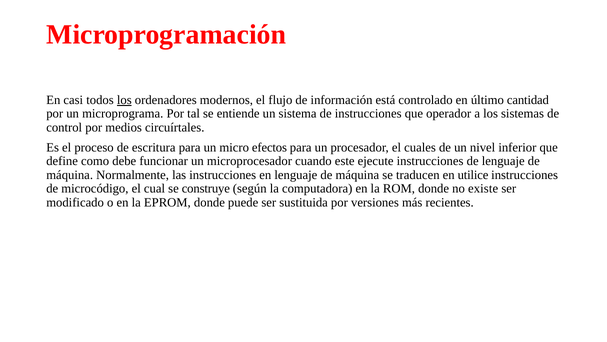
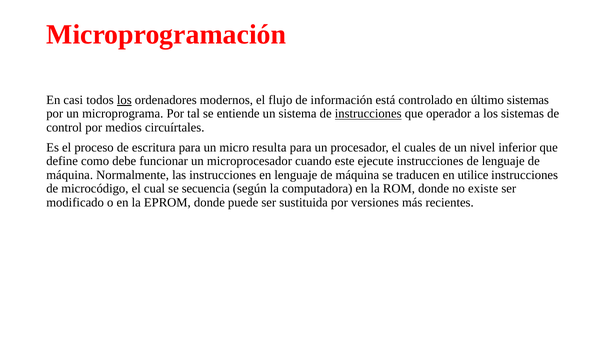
último cantidad: cantidad -> sistemas (528, 100)
instrucciones underline: none -> present (368, 114)
efectos: efectos -> resulta (269, 147)
construye: construye -> secuencia (206, 188)
